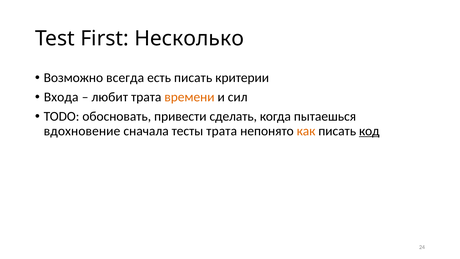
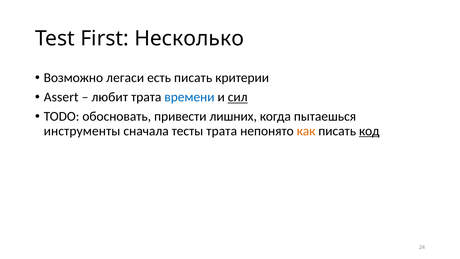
всегда: всегда -> легаси (125, 78)
Входа: Входа -> Assert (61, 97)
времени colour: orange -> blue (189, 97)
сил underline: none -> present (238, 97)
сделать: сделать -> лишних (233, 116)
вдохновение: вдохновение -> инструменты (82, 131)
